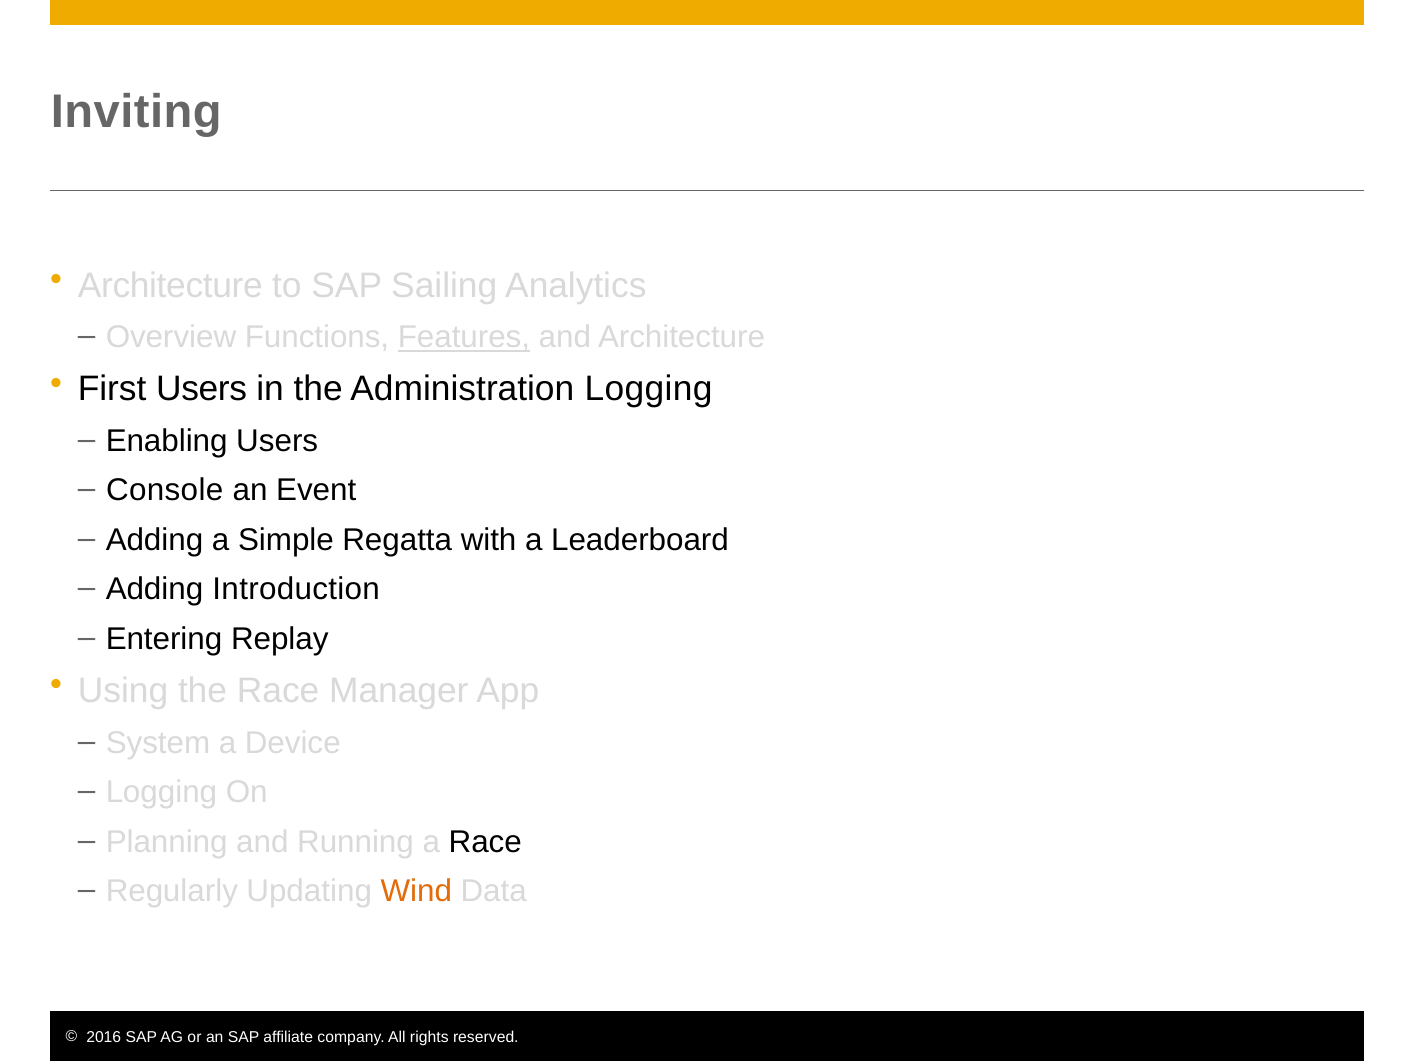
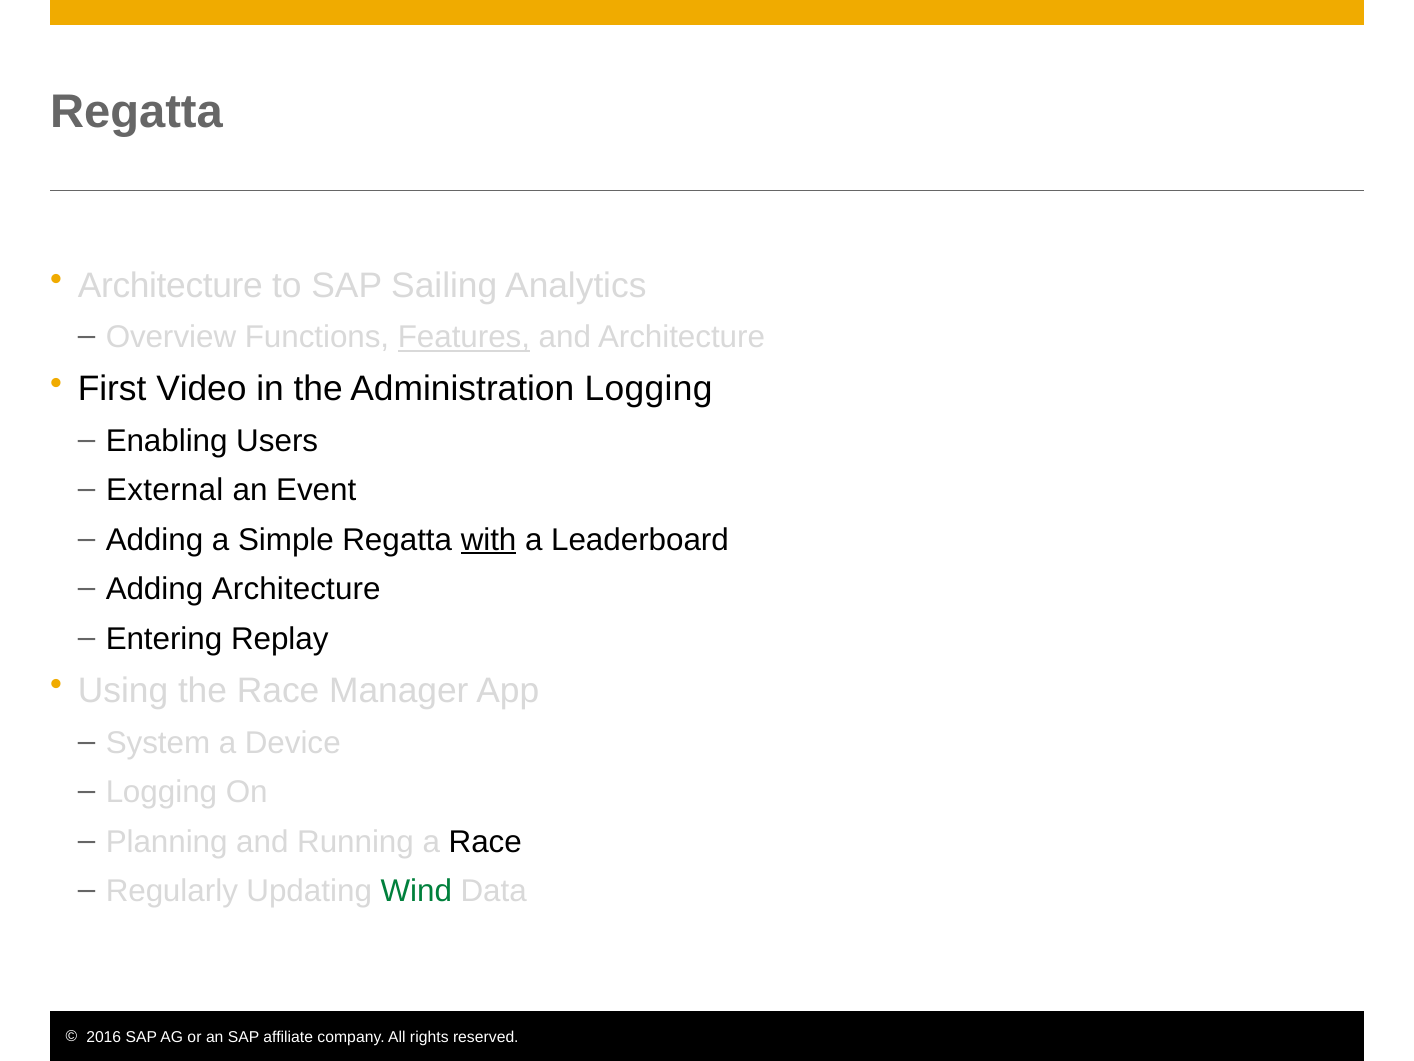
Inviting: Inviting -> Regatta (136, 112)
First Users: Users -> Video (201, 389)
Console: Console -> External (165, 490)
with underline: none -> present (489, 540)
Adding Introduction: Introduction -> Architecture (296, 589)
Wind colour: orange -> green (416, 891)
